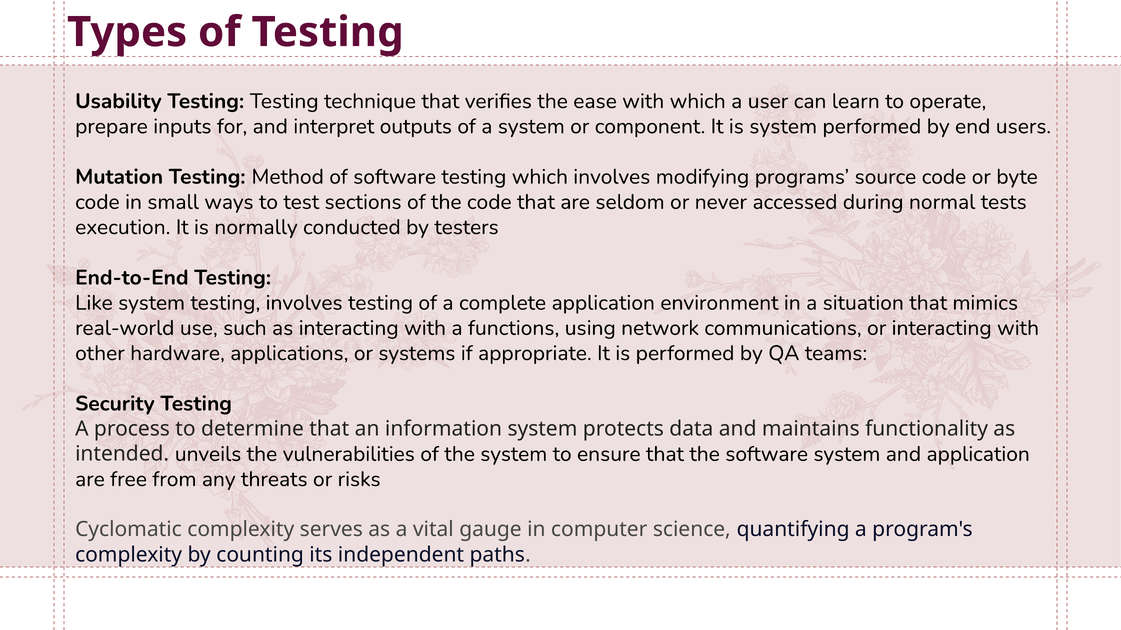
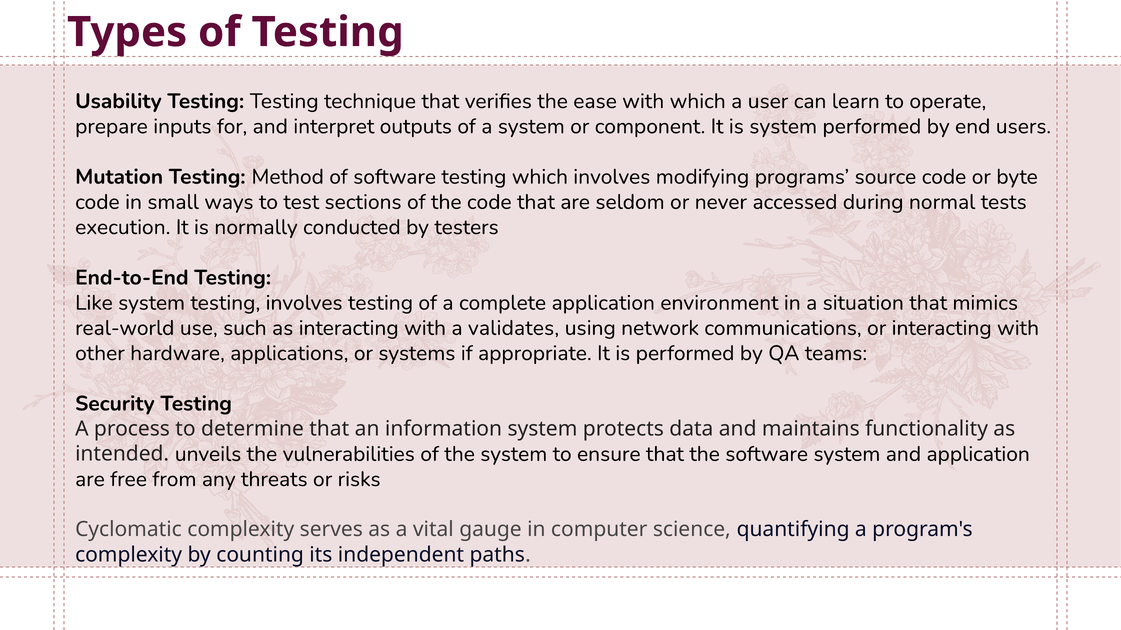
functions: functions -> validates (514, 328)
